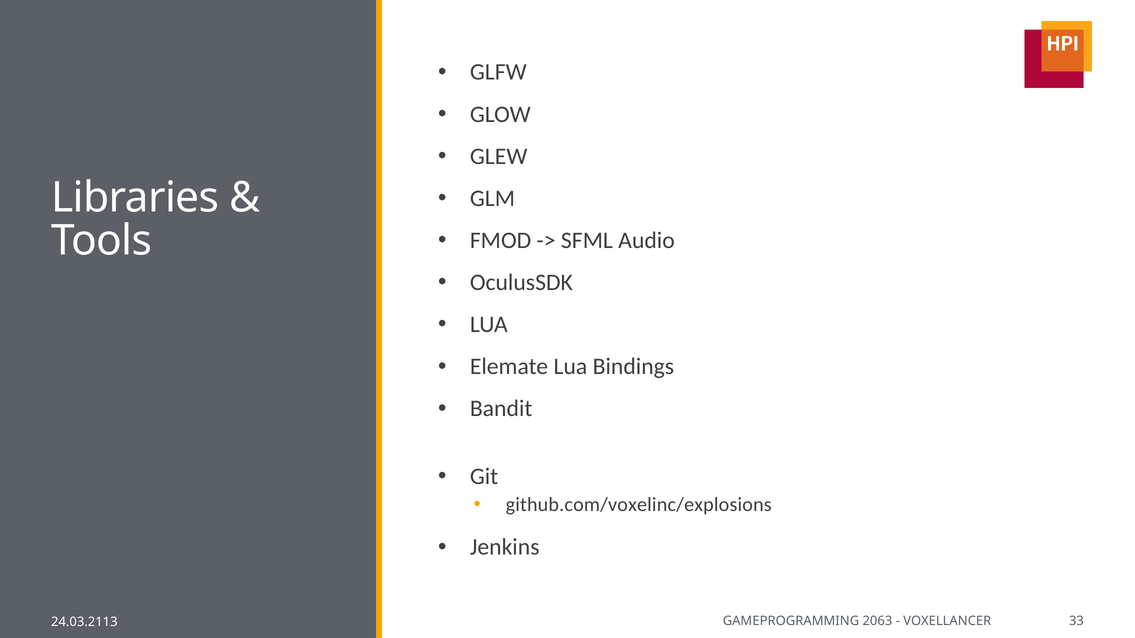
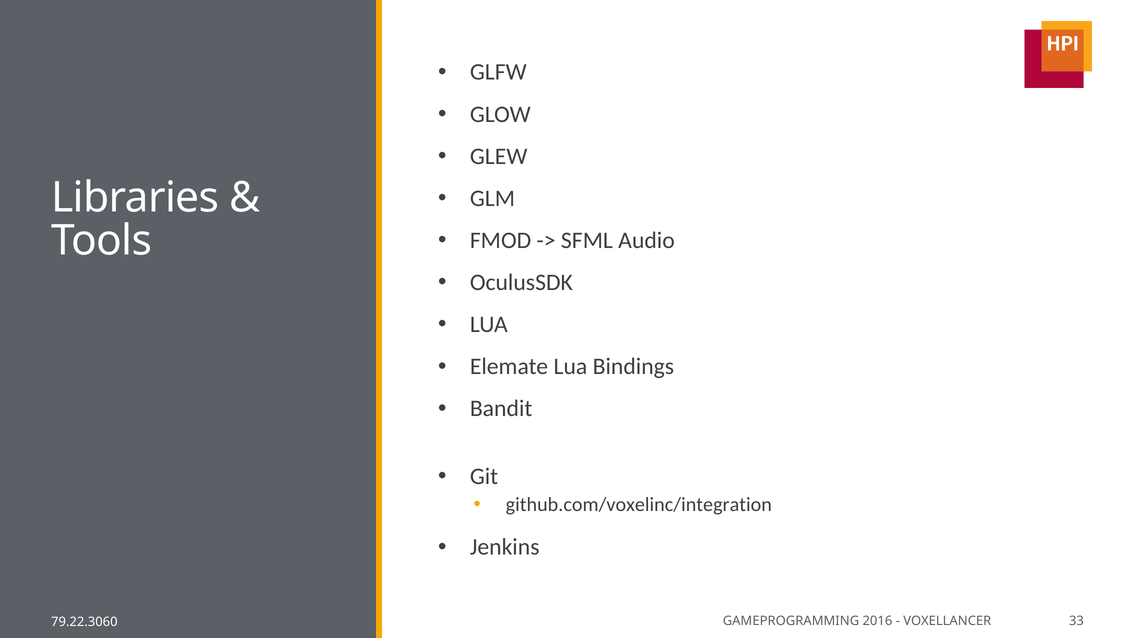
github.com/voxelinc/explosions: github.com/voxelinc/explosions -> github.com/voxelinc/integration (639, 505)
2063: 2063 -> 2016 (877, 622)
24.03.2113: 24.03.2113 -> 79.22.3060 (84, 623)
